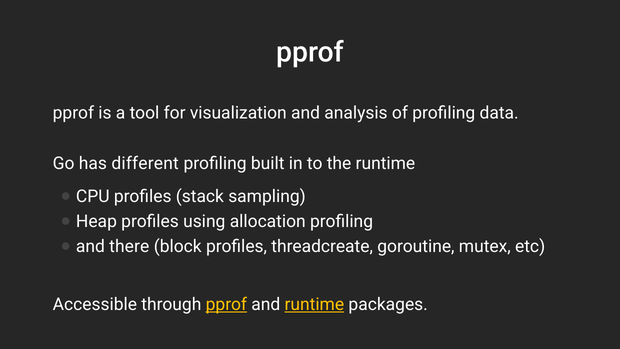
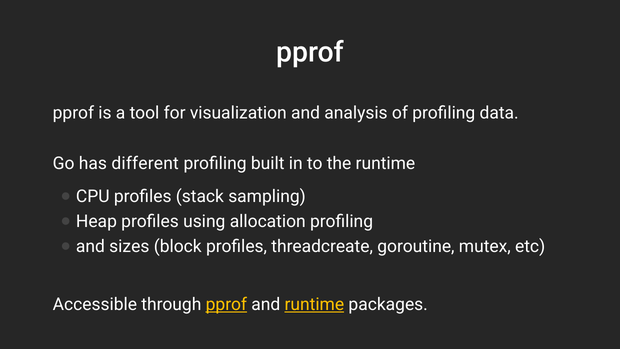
there: there -> sizes (129, 246)
